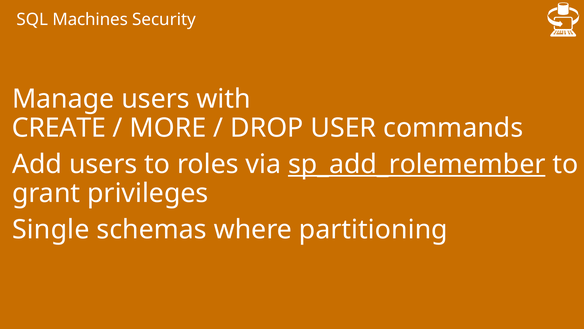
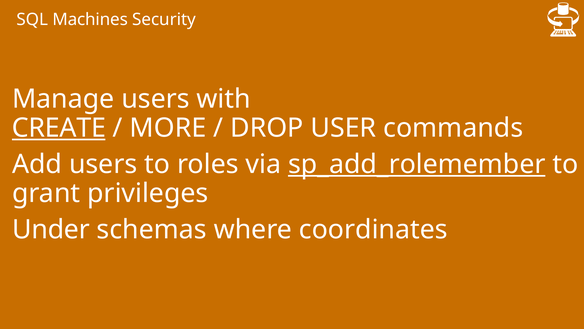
CREATE underline: none -> present (59, 128)
Single: Single -> Under (51, 229)
partitioning: partitioning -> coordinates (373, 229)
